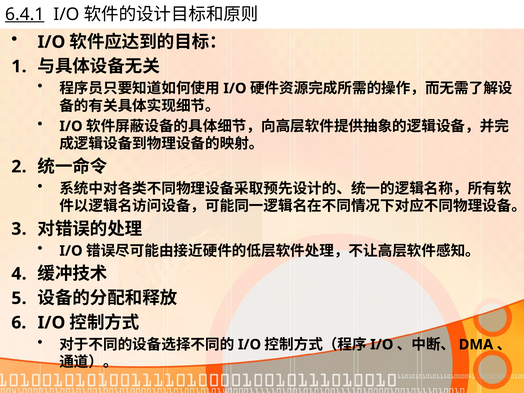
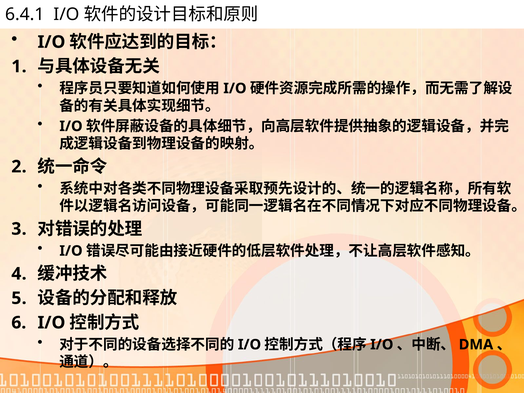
6.4.1 underline: present -> none (25, 14)
